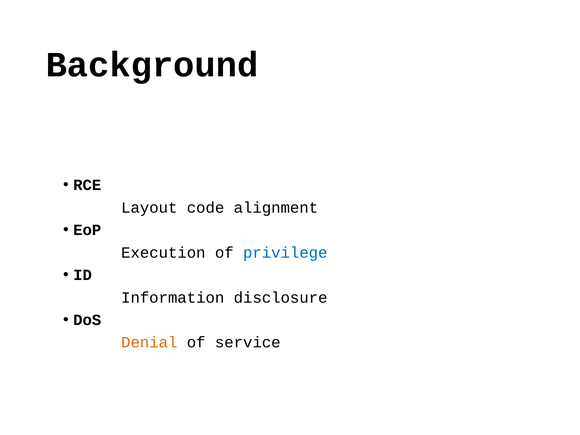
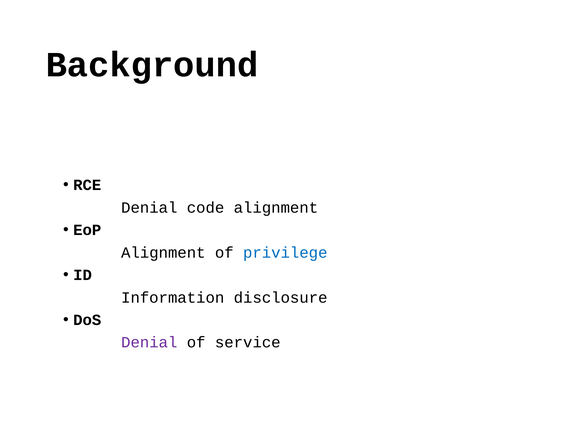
Layout: Layout -> Denial (149, 208)
Execution: Execution -> Alignment (163, 253)
Denial colour: orange -> purple (149, 343)
